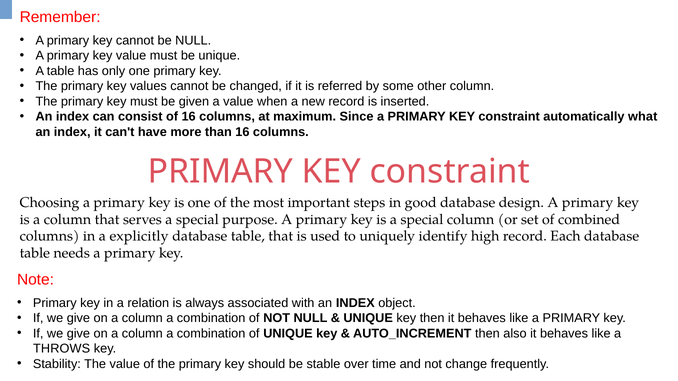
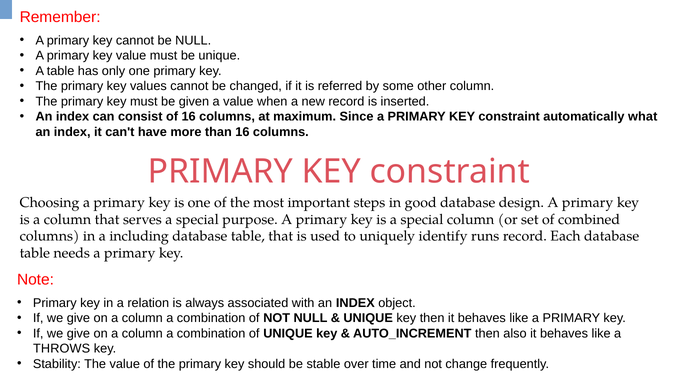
explicitly: explicitly -> including (139, 237)
high: high -> runs (485, 237)
